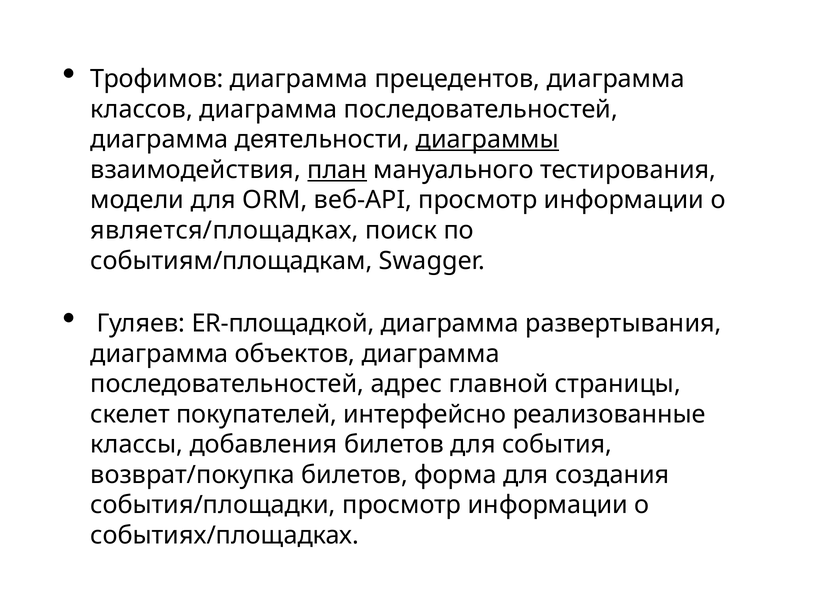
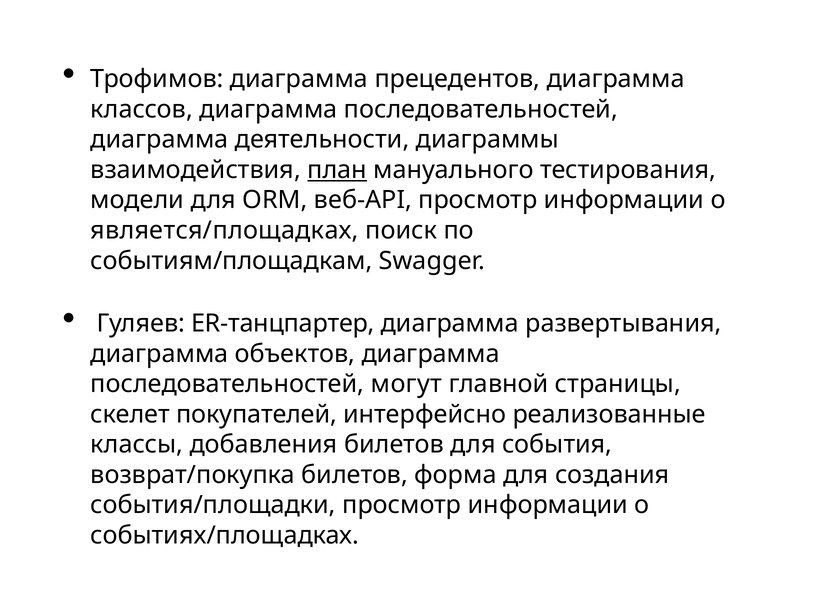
диаграммы underline: present -> none (487, 140)
ER-площадкой: ER-площадкой -> ER-танцпартер (283, 324)
адрес: адрес -> могут (406, 384)
